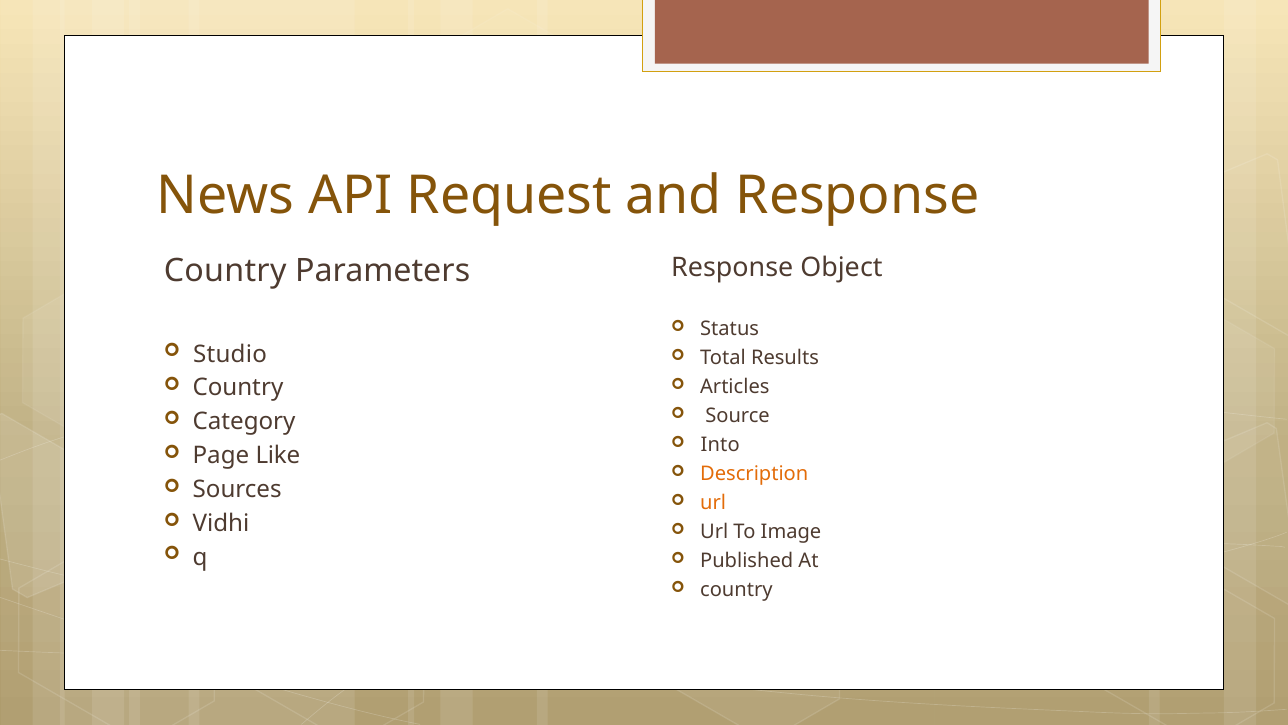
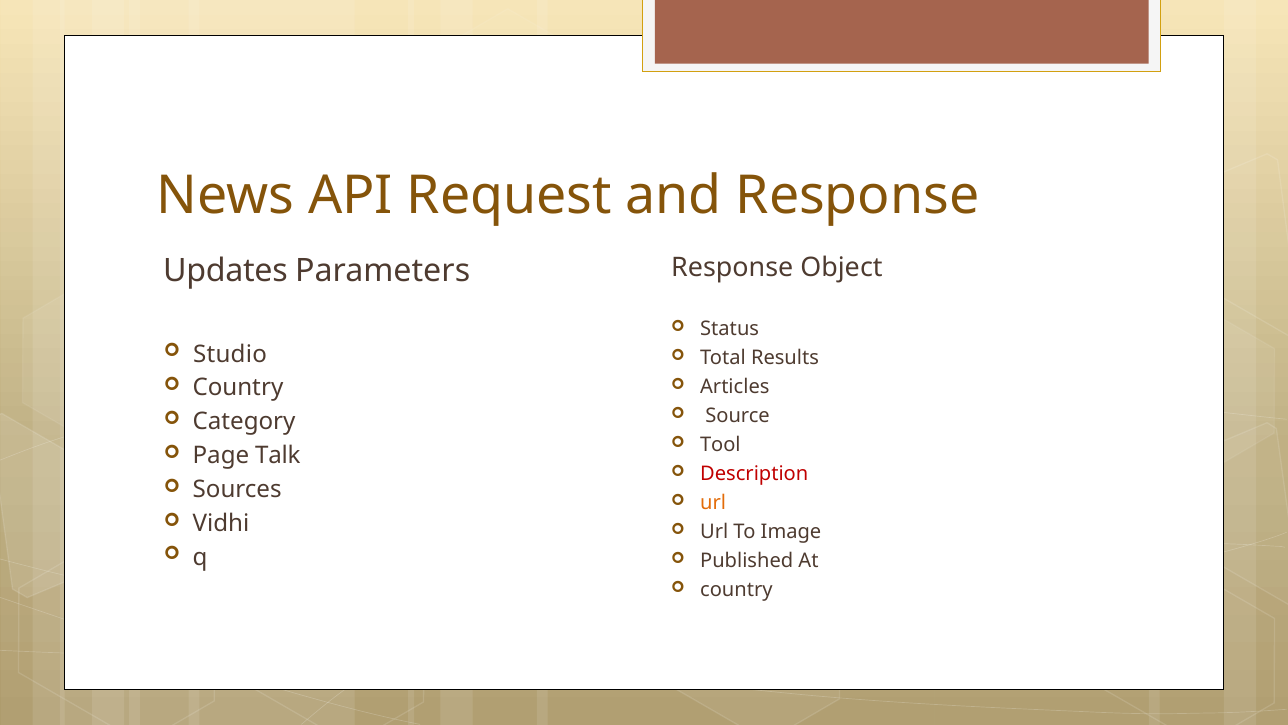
Country: Country -> Updates (225, 271)
Into: Into -> Tool (720, 445)
Like: Like -> Talk (278, 455)
Description colour: orange -> red (754, 474)
